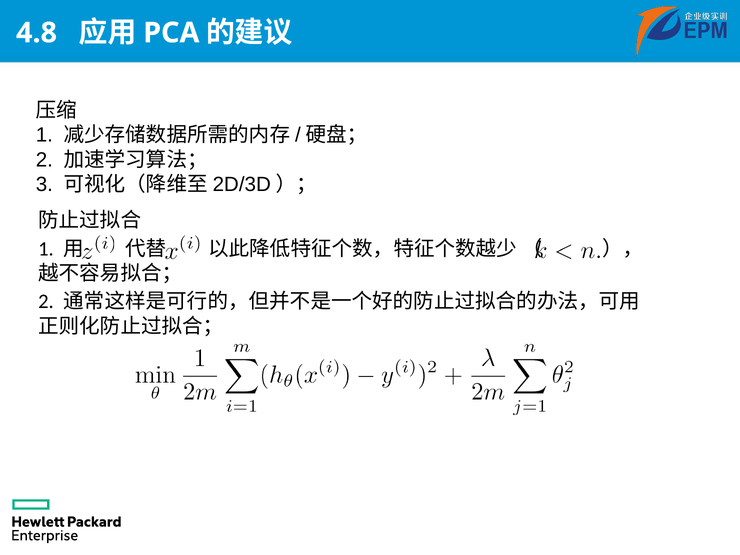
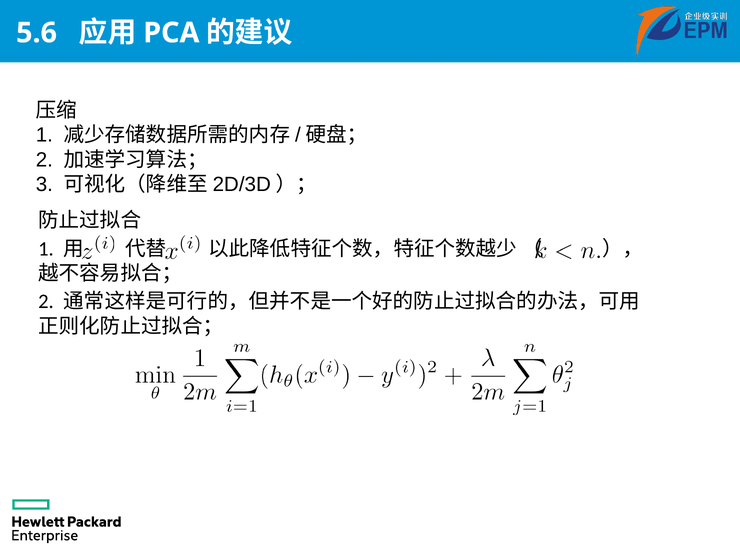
4.8: 4.8 -> 5.6 (37, 33)
